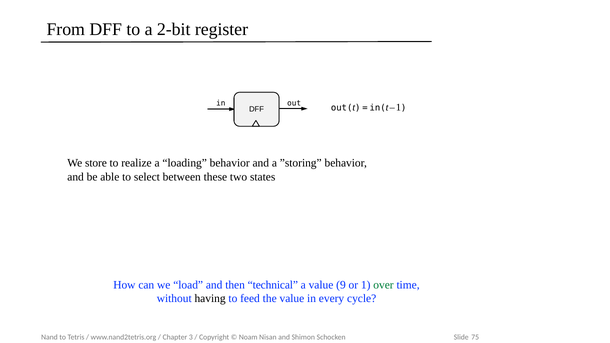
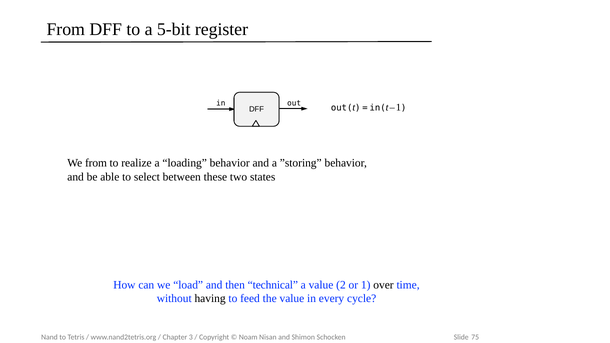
2-bit: 2-bit -> 5-bit (174, 29)
We store: store -> from (96, 163)
9: 9 -> 2 (341, 285)
over colour: green -> black (383, 285)
